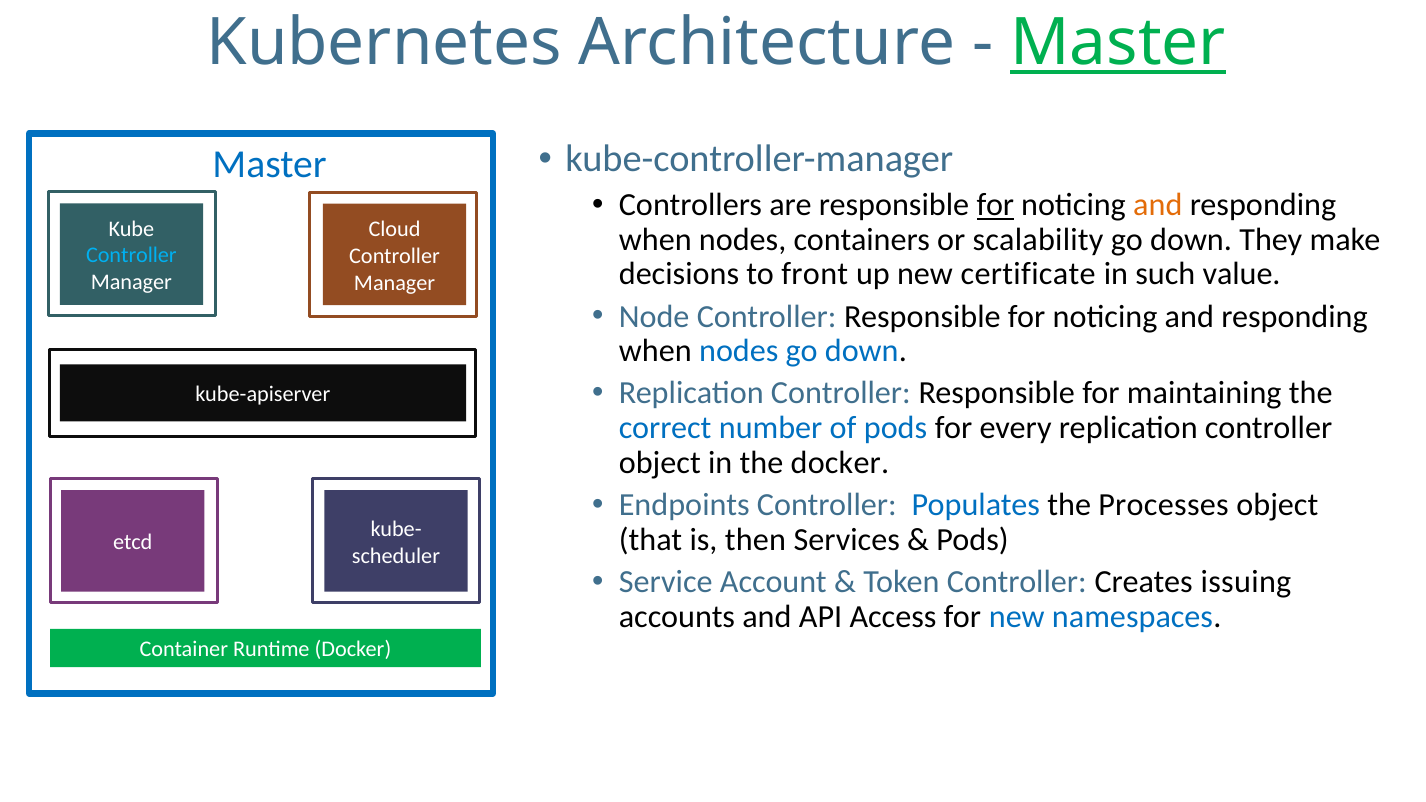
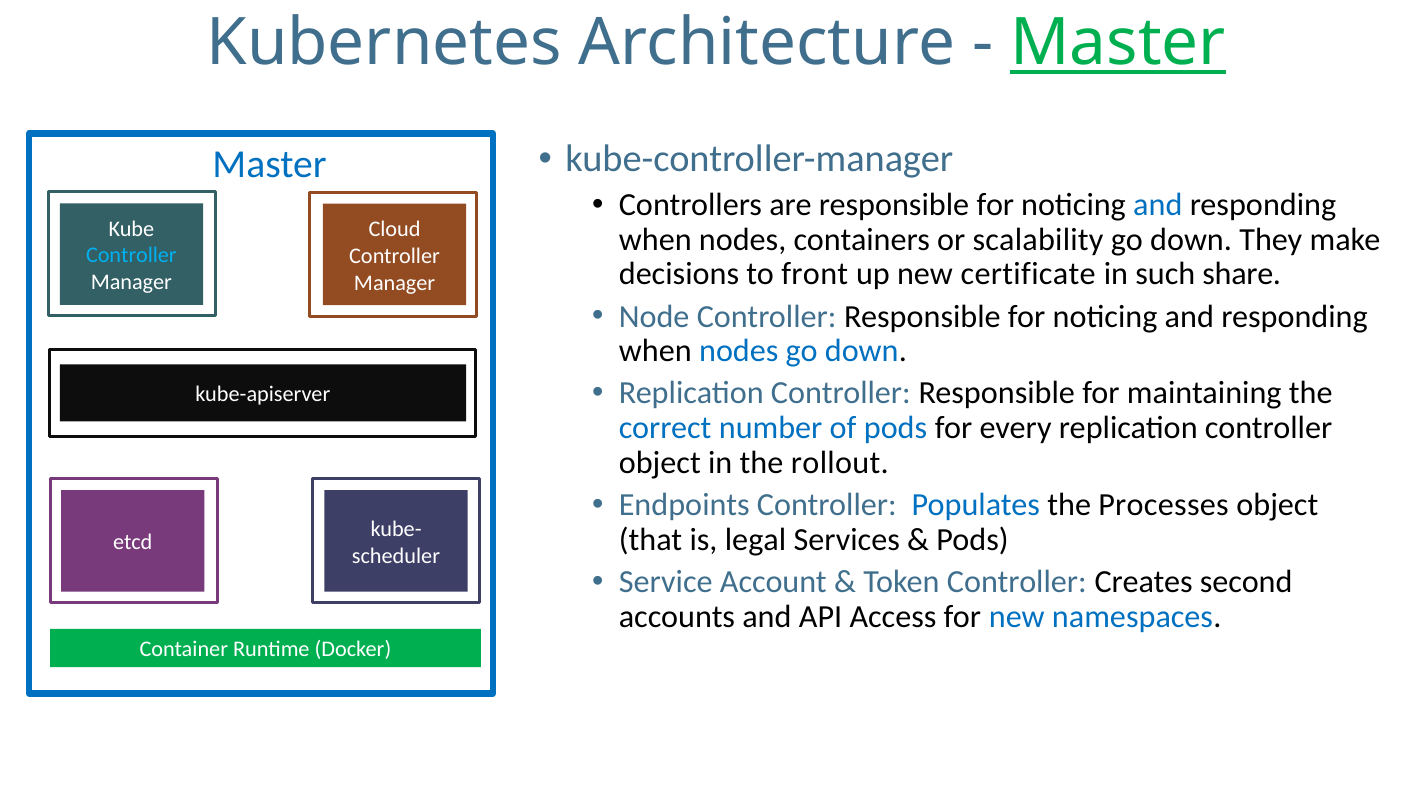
for underline: present -> none (995, 205)
and colour: orange -> blue (1158, 205)
value: value -> share (1242, 274)
the docker: docker -> rollout (840, 463)
then: then -> legal (756, 540)
issuing: issuing -> second (1246, 582)
